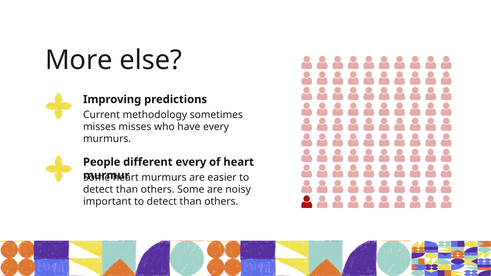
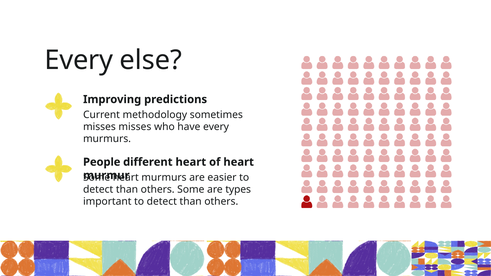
More: More -> Every (79, 60)
different every: every -> heart (191, 162)
noisy: noisy -> types (238, 190)
